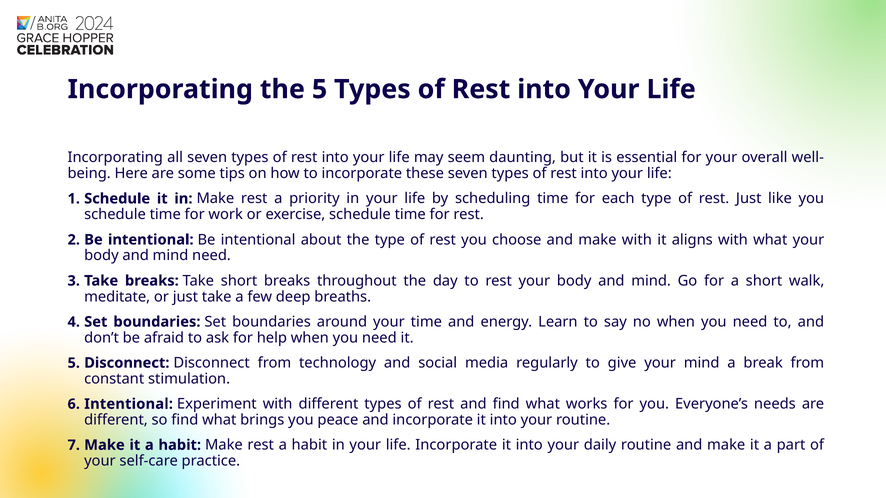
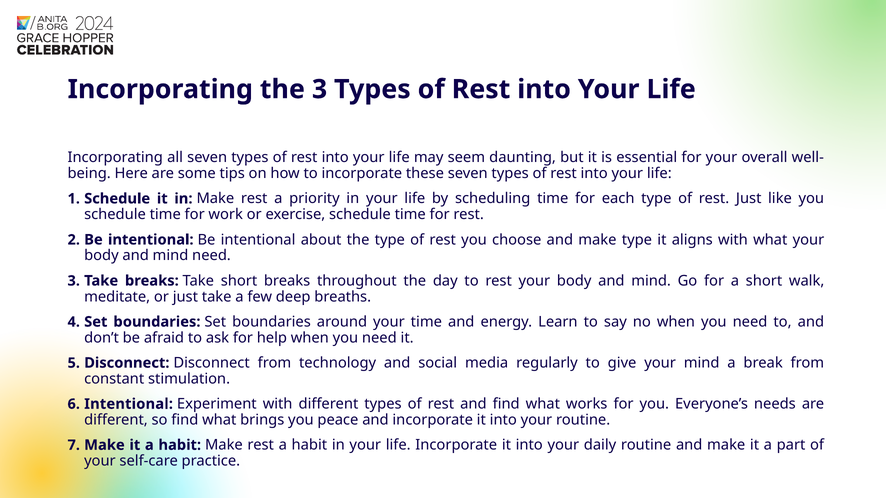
the 5: 5 -> 3 (320, 89)
make with: with -> type (637, 240)
